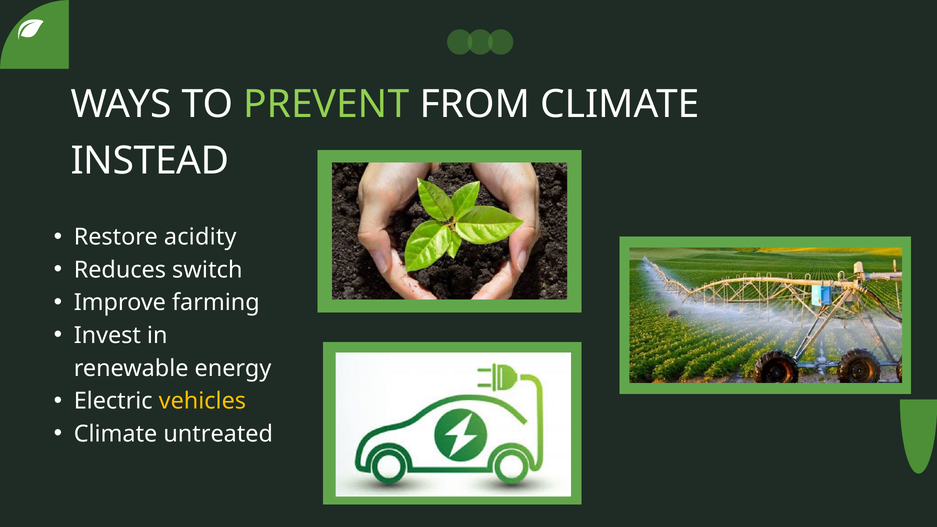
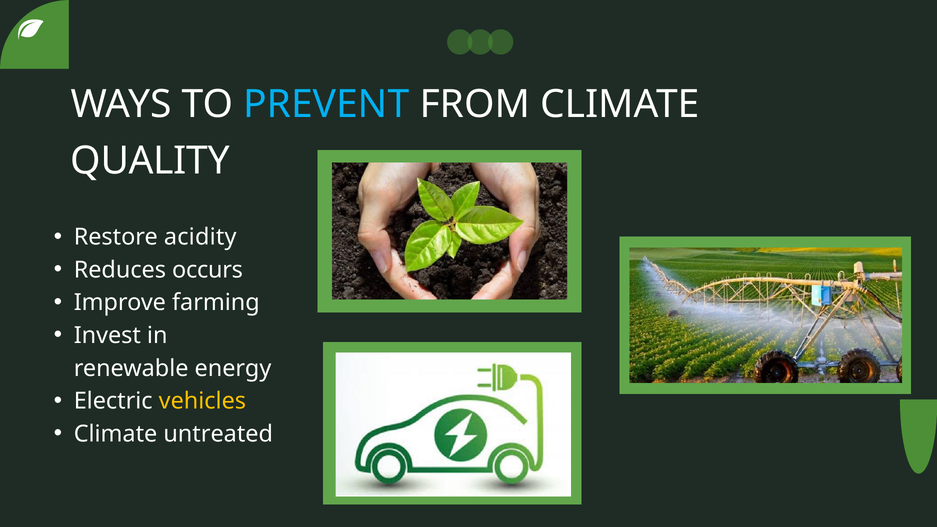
PREVENT colour: light green -> light blue (326, 104)
INSTEAD: INSTEAD -> QUALITY (150, 161)
switch: switch -> occurs (208, 270)
